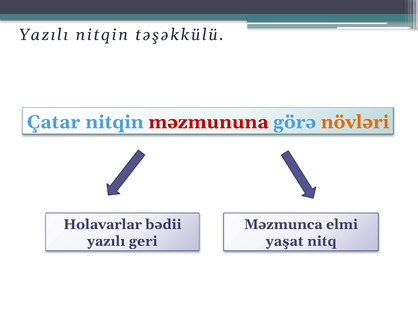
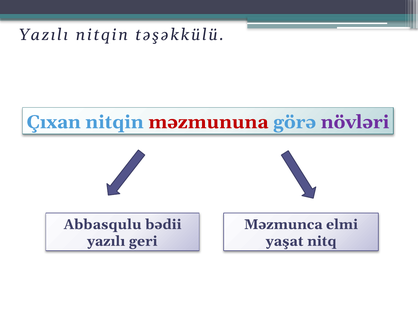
Çatar: Çatar -> Çıxan (54, 122)
növləri colour: orange -> purple (355, 122)
Holavarlar: Holavarlar -> Abbasqulu (103, 224)
